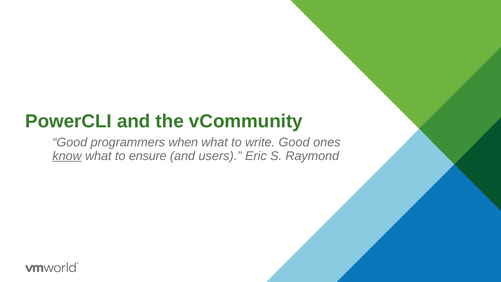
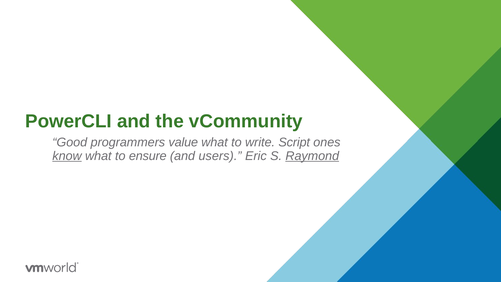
when: when -> value (183, 142)
write Good: Good -> Script (294, 142)
Raymond underline: none -> present (312, 156)
